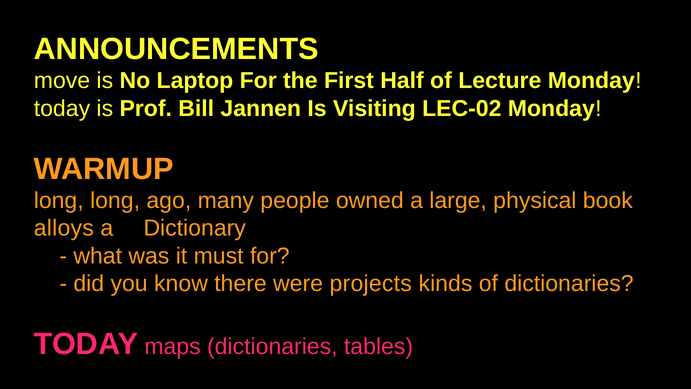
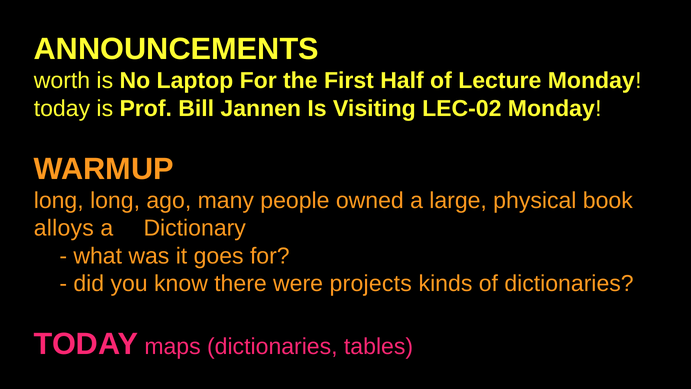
move: move -> worth (62, 81)
must: must -> goes (219, 256)
